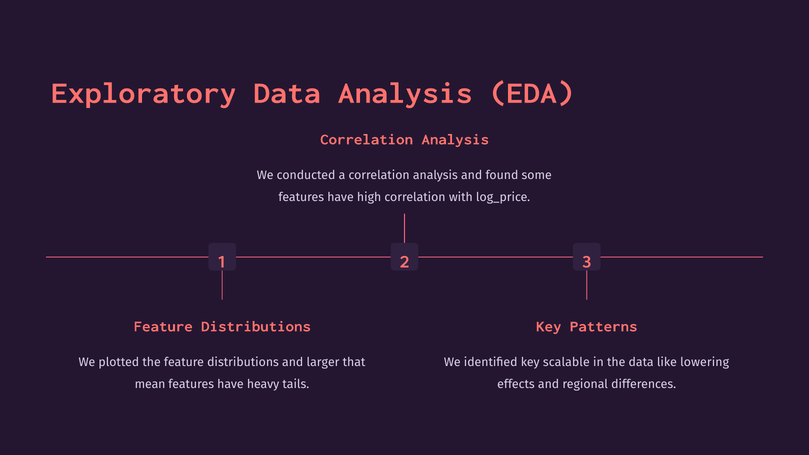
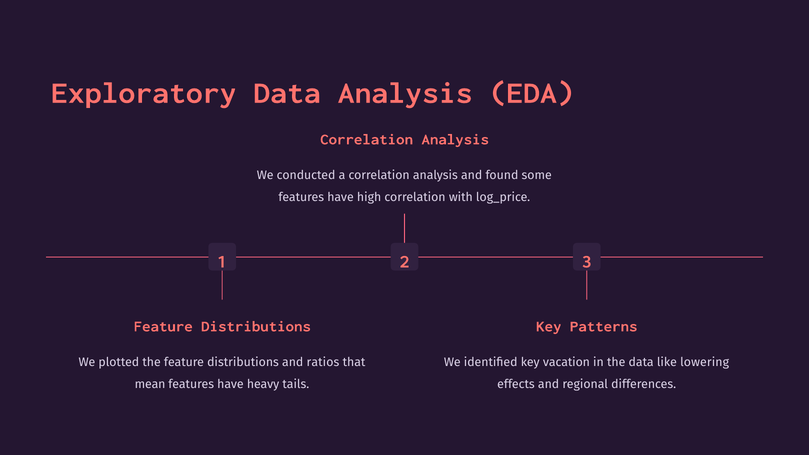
larger: larger -> ratios (323, 362)
scalable: scalable -> vacation (566, 362)
